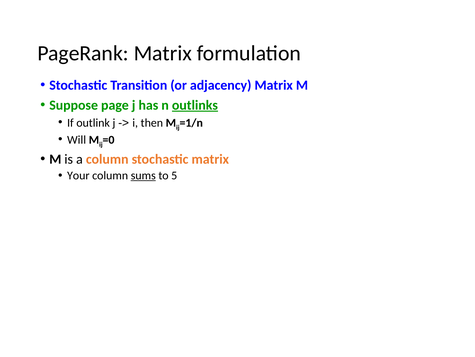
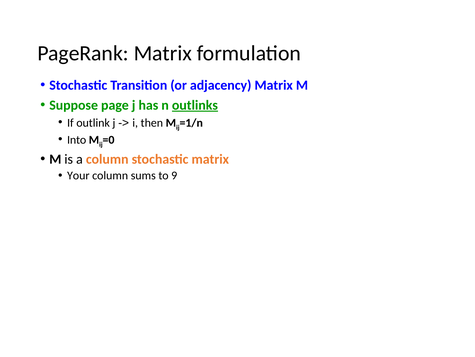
Will: Will -> Into (77, 140)
sums underline: present -> none (143, 175)
5: 5 -> 9 (174, 175)
